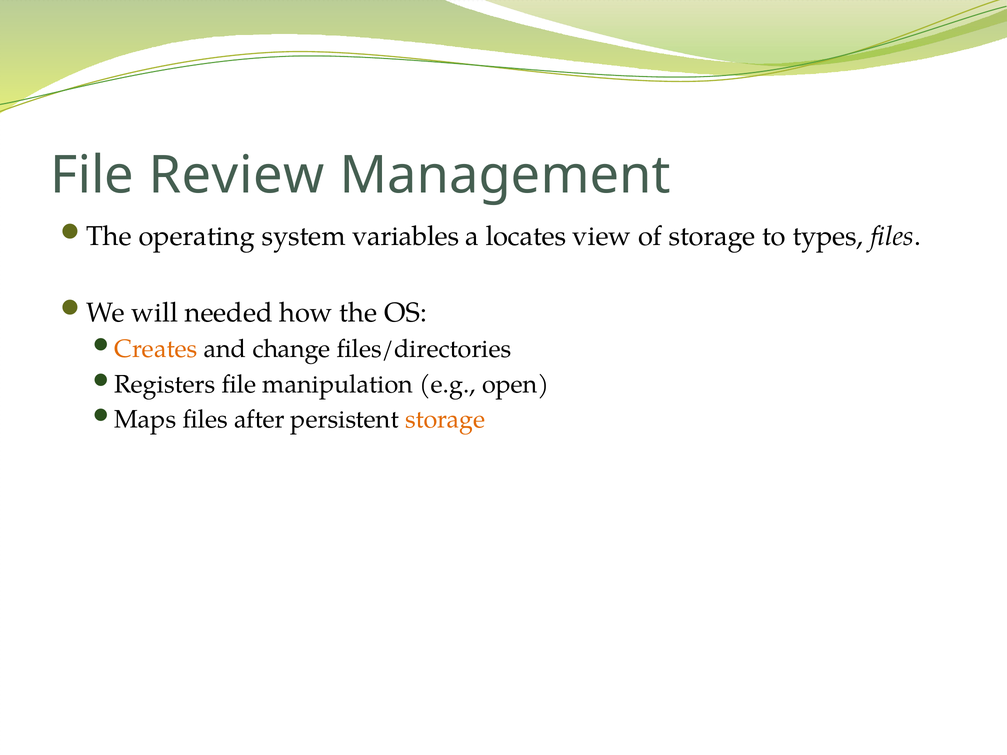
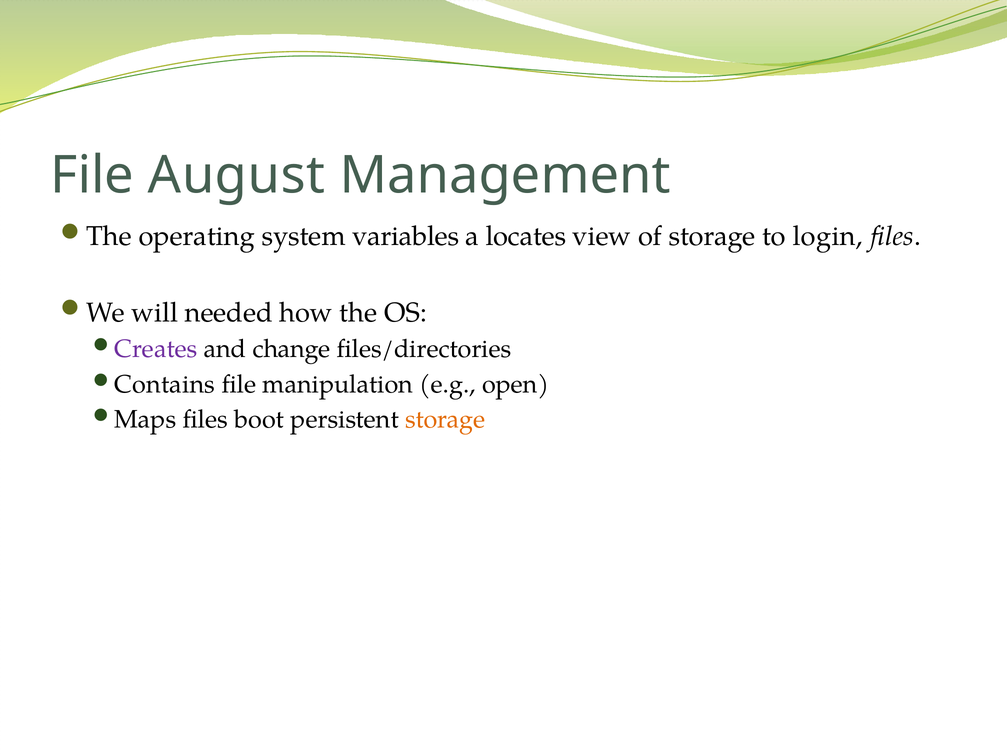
Review: Review -> August (237, 176)
types: types -> login (828, 236)
Creates colour: orange -> purple (156, 349)
Registers: Registers -> Contains (165, 384)
after: after -> boot (259, 420)
